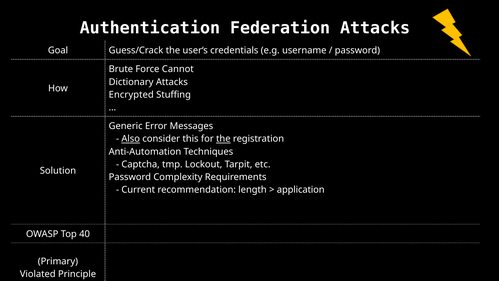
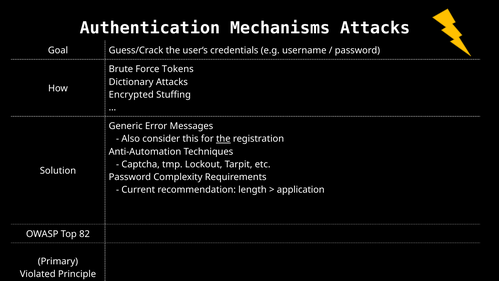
Federation: Federation -> Mechanisms (280, 28)
Cannot: Cannot -> Tokens (178, 69)
Also underline: present -> none (131, 139)
40: 40 -> 82 (85, 234)
